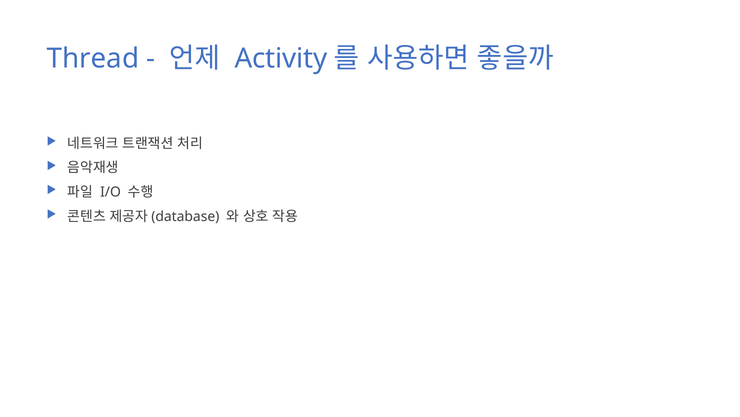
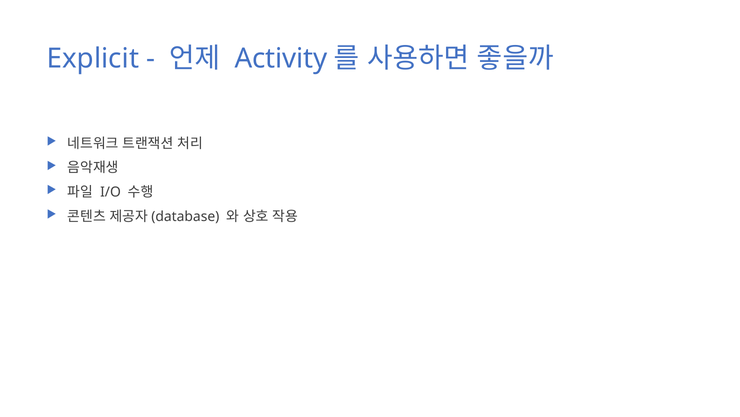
Thread: Thread -> Explicit (93, 58)
